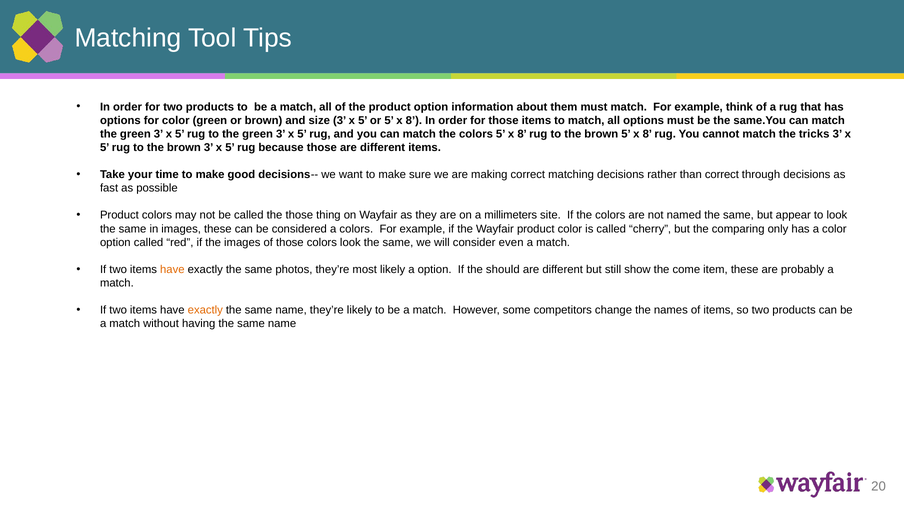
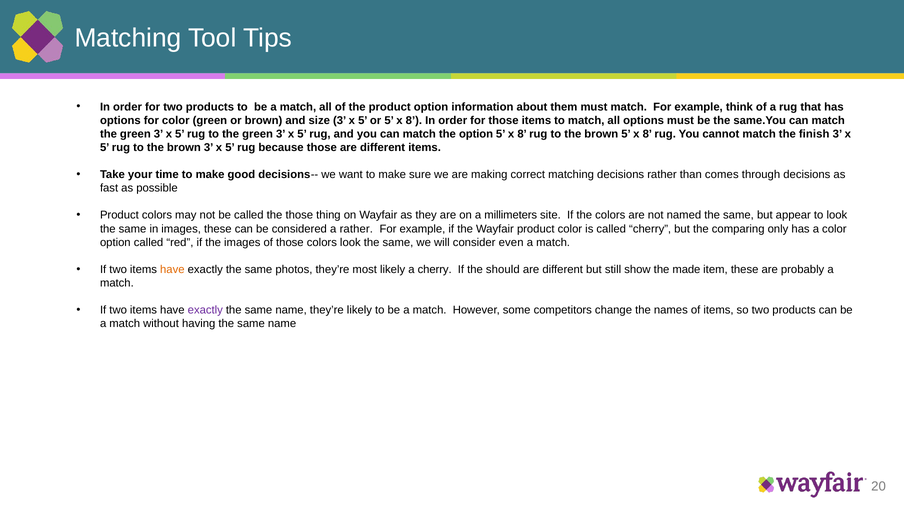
match the colors: colors -> option (476, 134)
tricks: tricks -> finish (814, 134)
than correct: correct -> comes (722, 175)
a colors: colors -> rather (356, 229)
a option: option -> cherry (435, 270)
come: come -> made (686, 270)
exactly colour: orange -> purple (205, 310)
